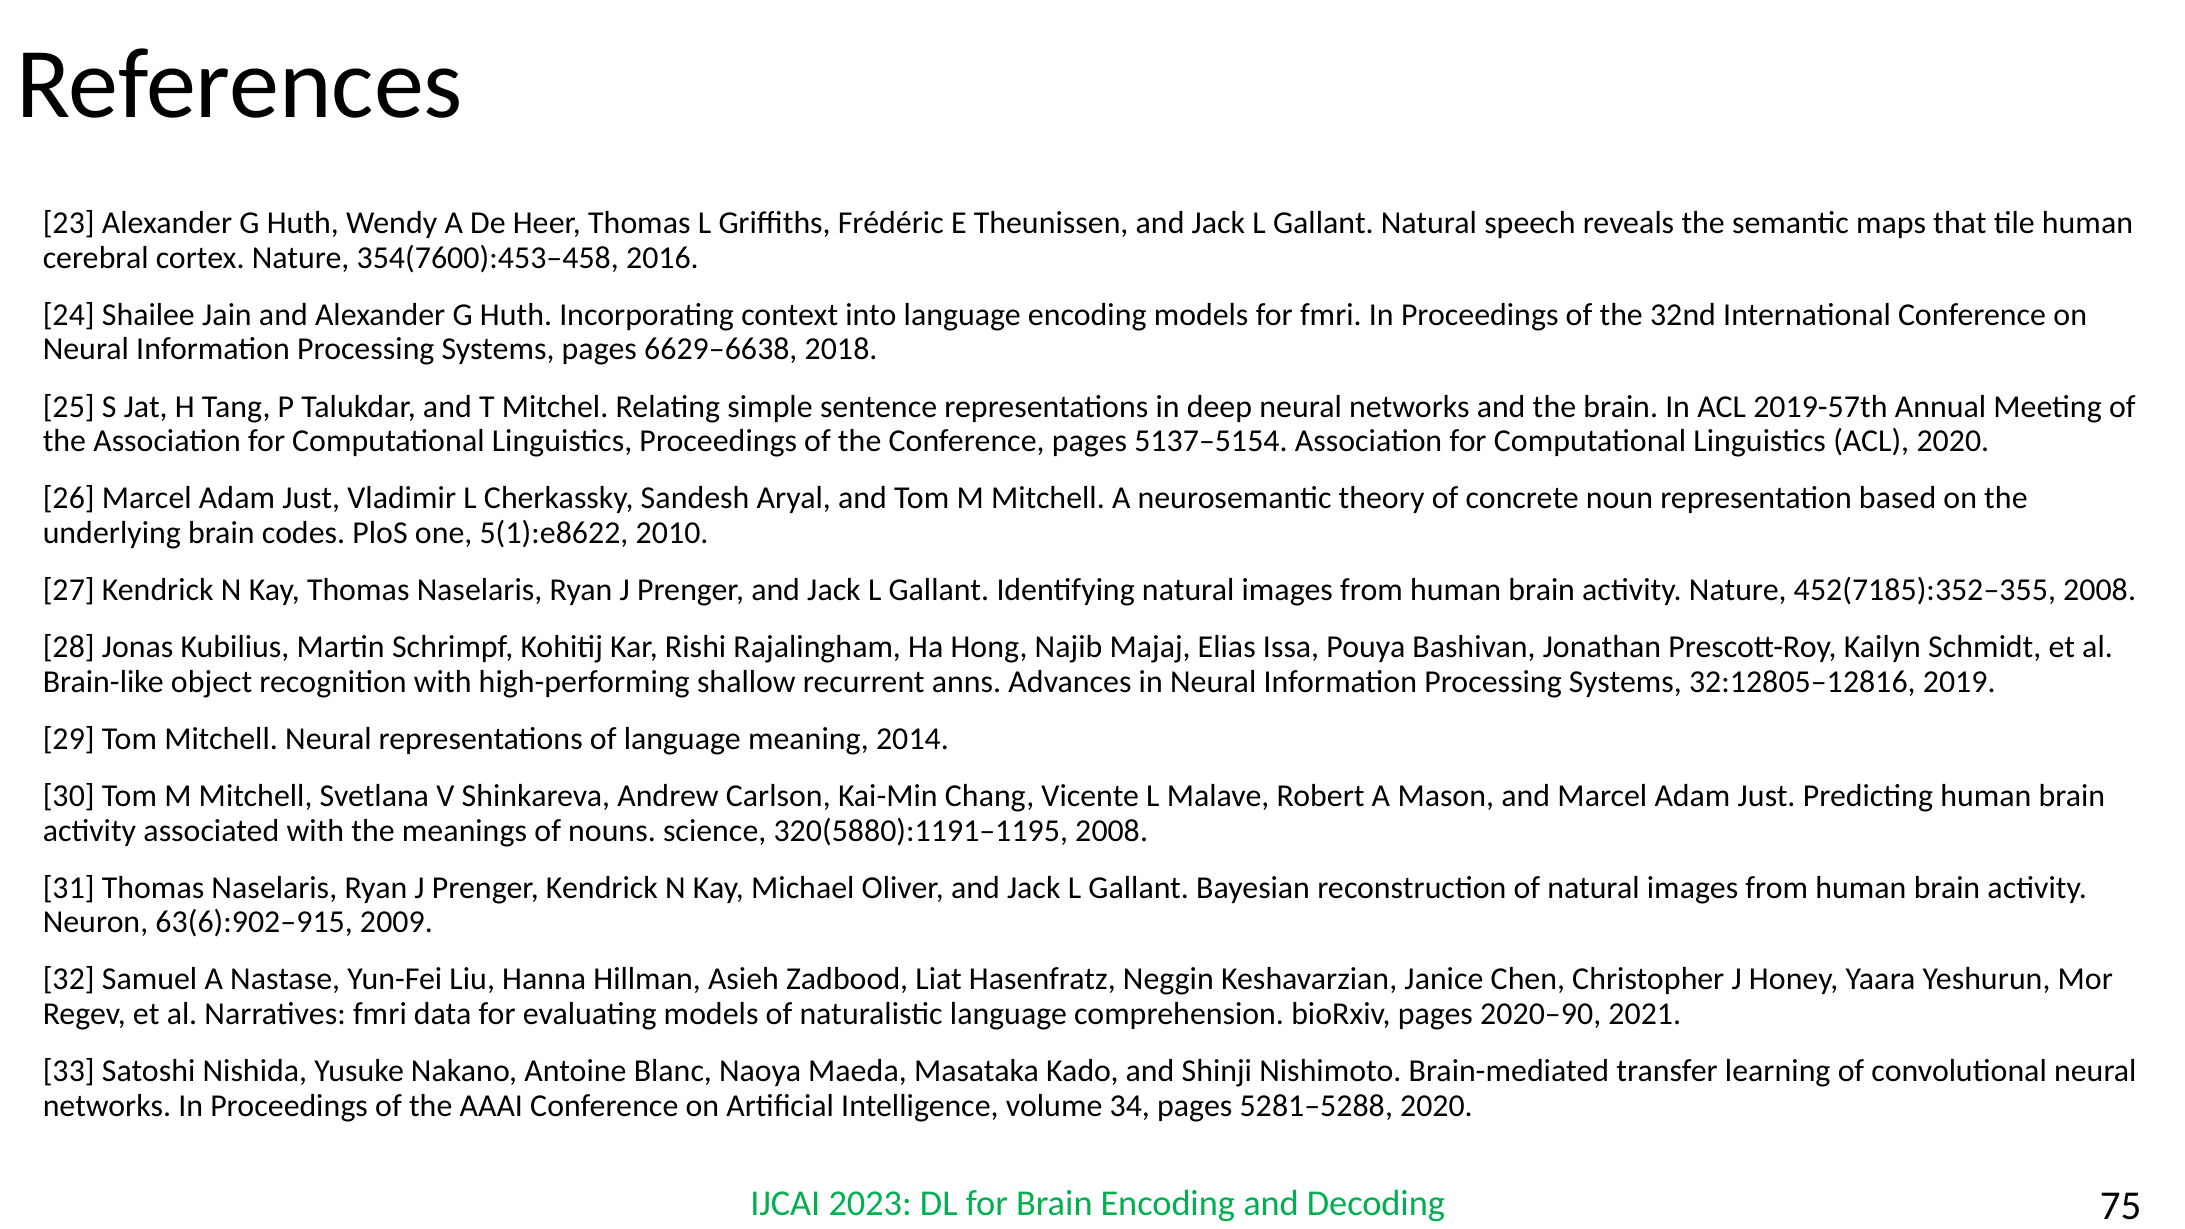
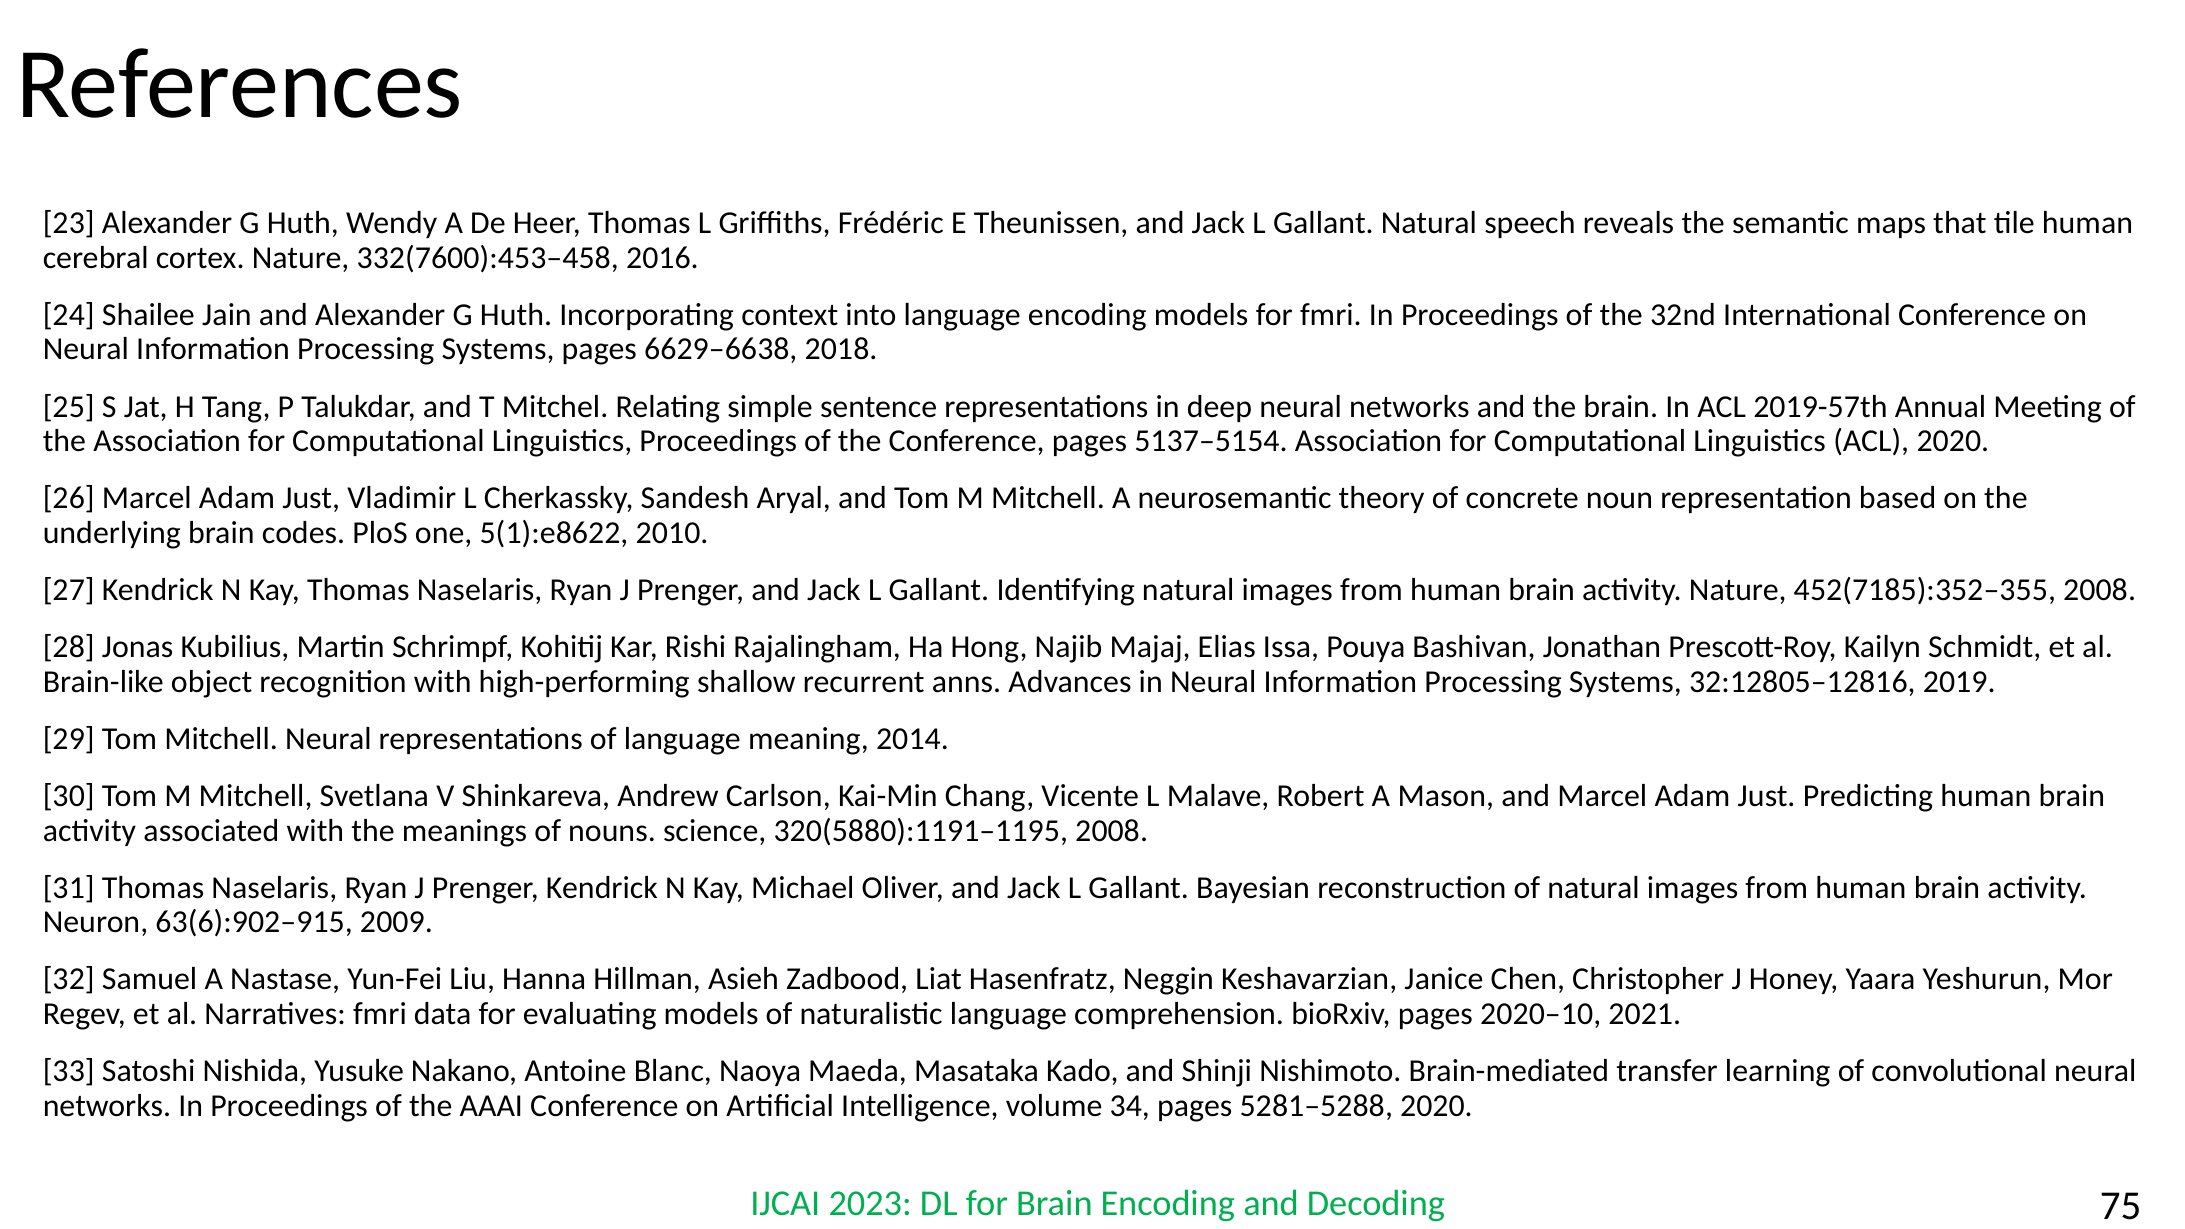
354(7600):453–458: 354(7600):453–458 -> 332(7600):453–458 (488, 258)
2020–90: 2020–90 -> 2020–10 (1541, 1014)
